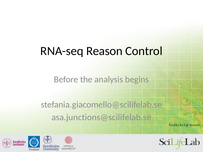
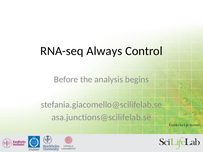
Reason: Reason -> Always (104, 51)
